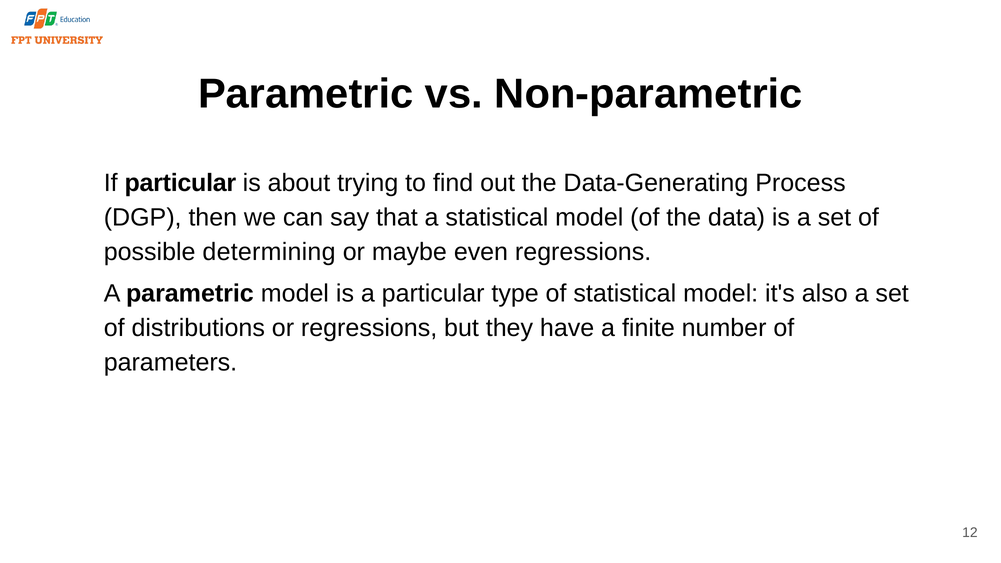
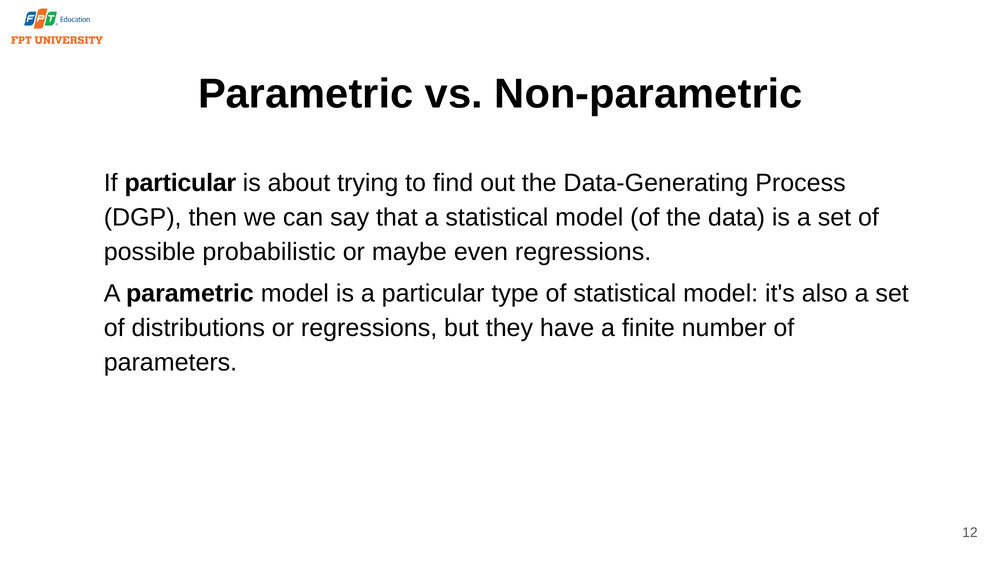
determining: determining -> probabilistic (269, 252)
